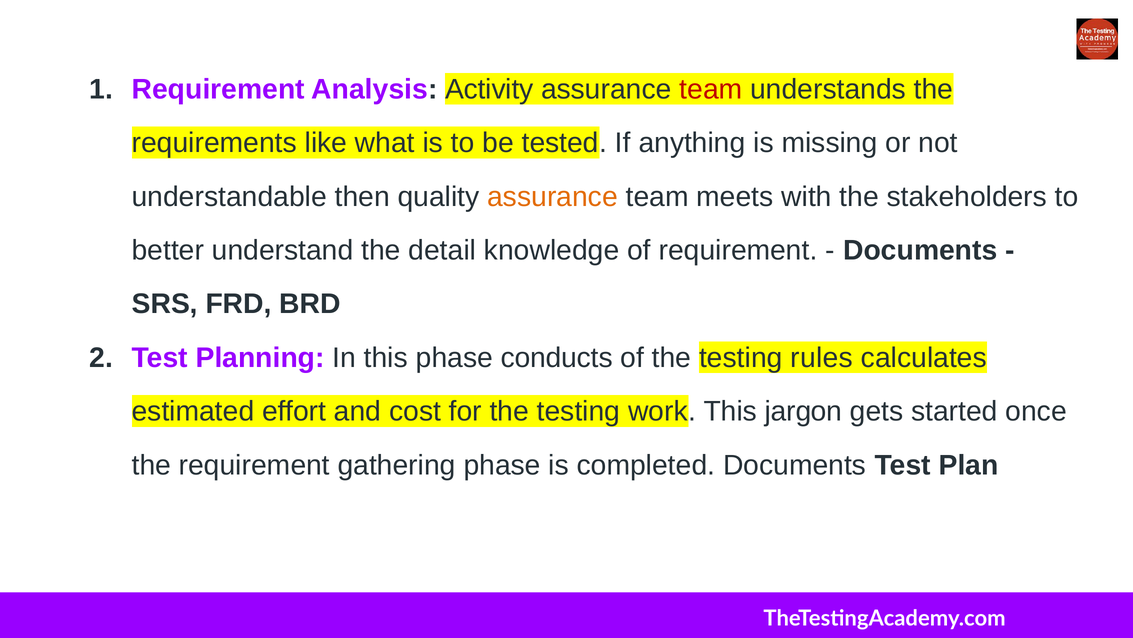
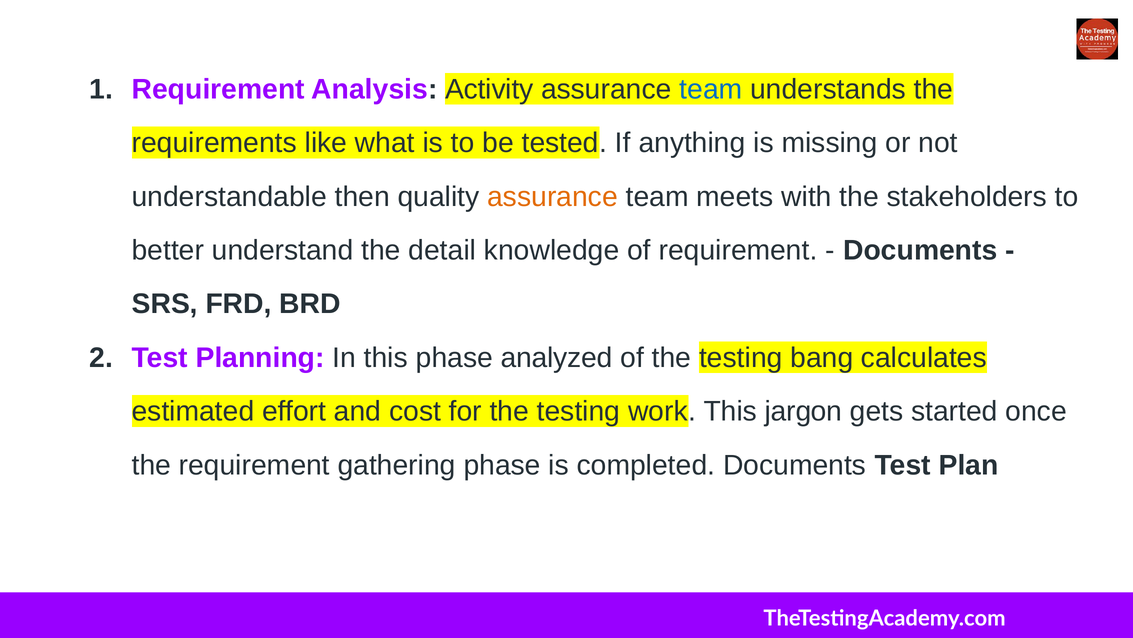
team colour: red -> blue (711, 89)
conducts: conducts -> analyzed (557, 357)
rules: rules -> bang (822, 357)
